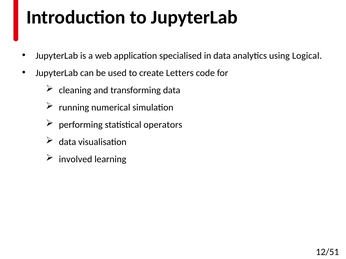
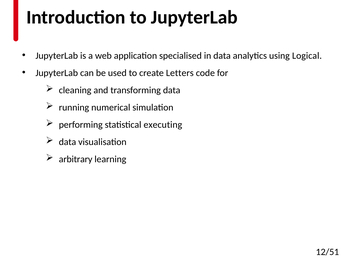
operators: operators -> executing (163, 125)
involved: involved -> arbitrary (76, 160)
